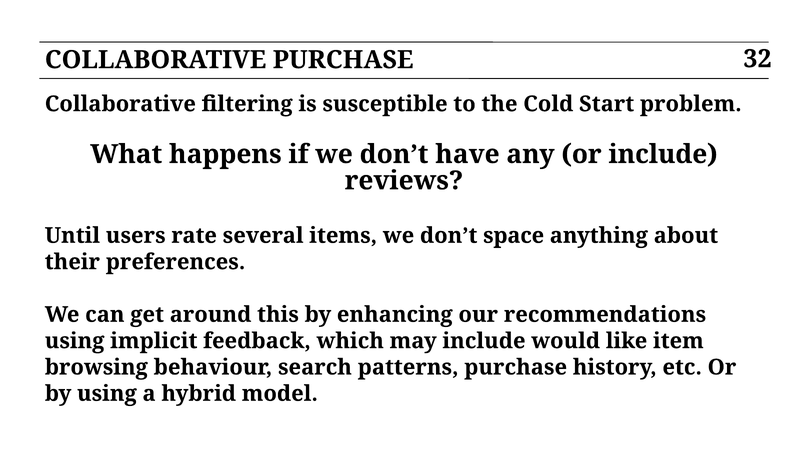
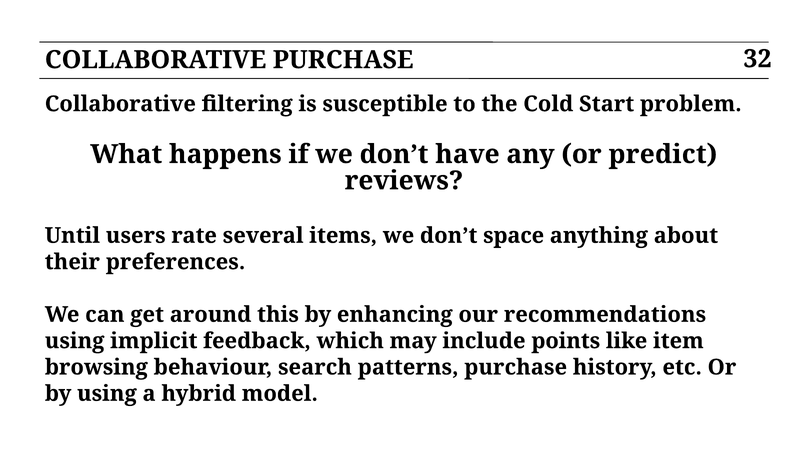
or include: include -> predict (663, 154)
would: would -> points (566, 341)
